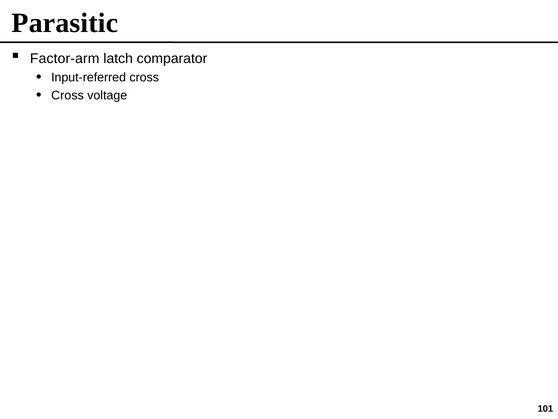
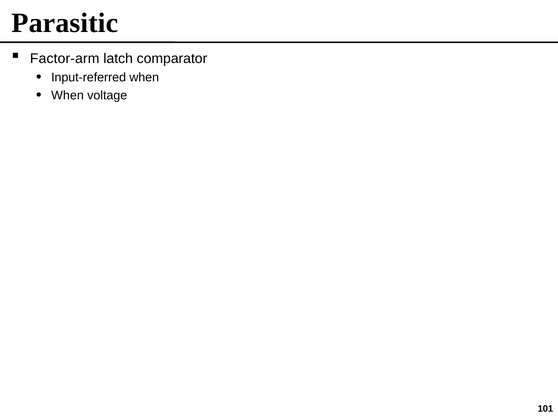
Input-referred cross: cross -> when (144, 77)
Cross: Cross -> When (68, 95)
